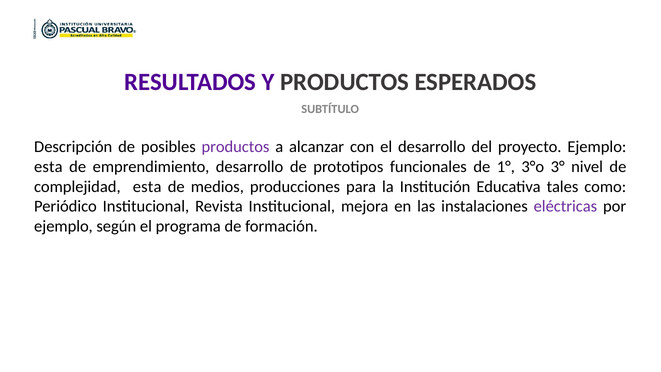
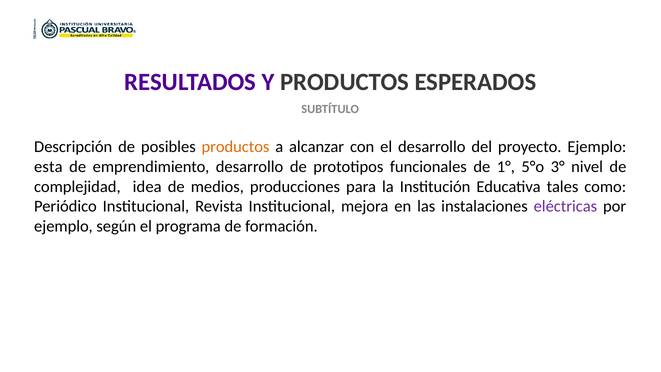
productos colour: purple -> orange (235, 147)
3°o: 3°o -> 5°o (533, 167)
complejidad esta: esta -> idea (147, 186)
